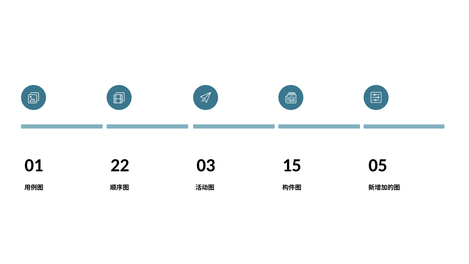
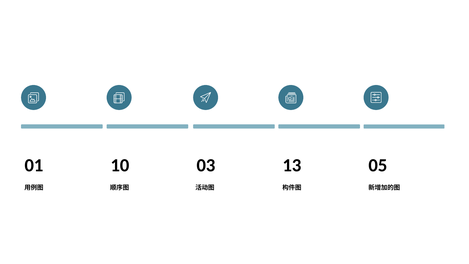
22: 22 -> 10 (120, 165)
15: 15 -> 13 (292, 165)
